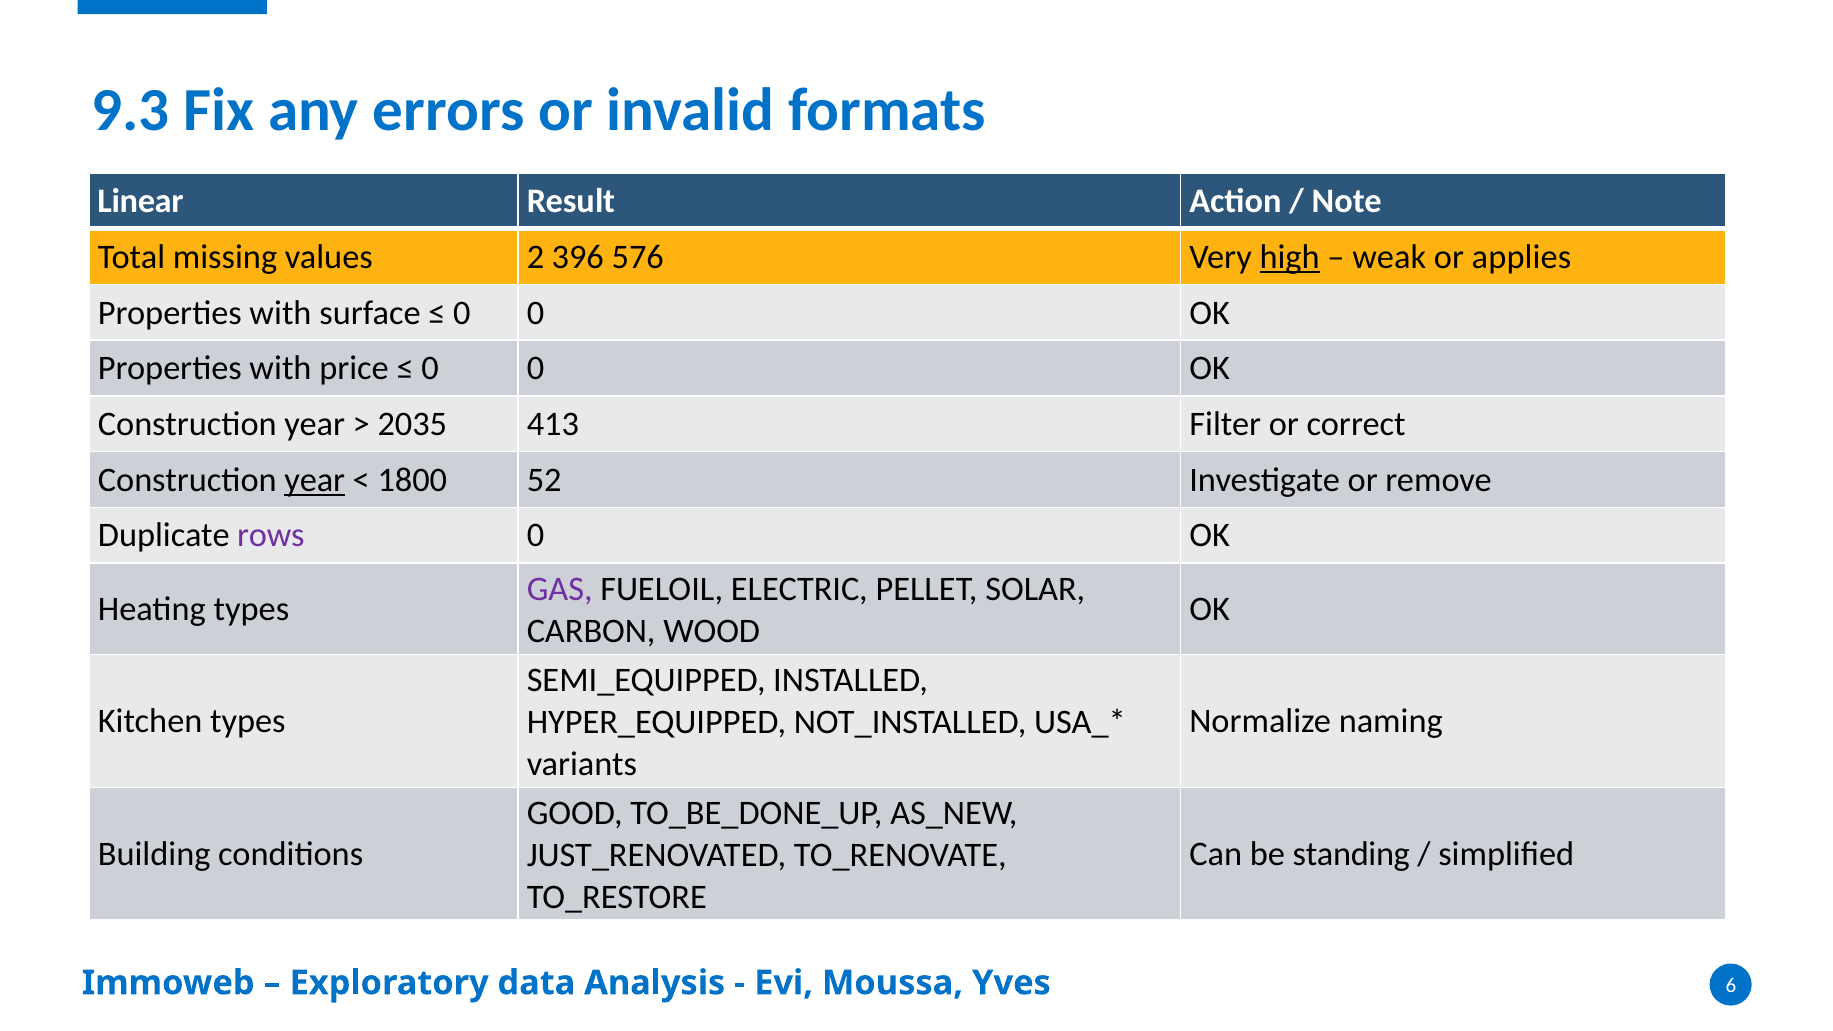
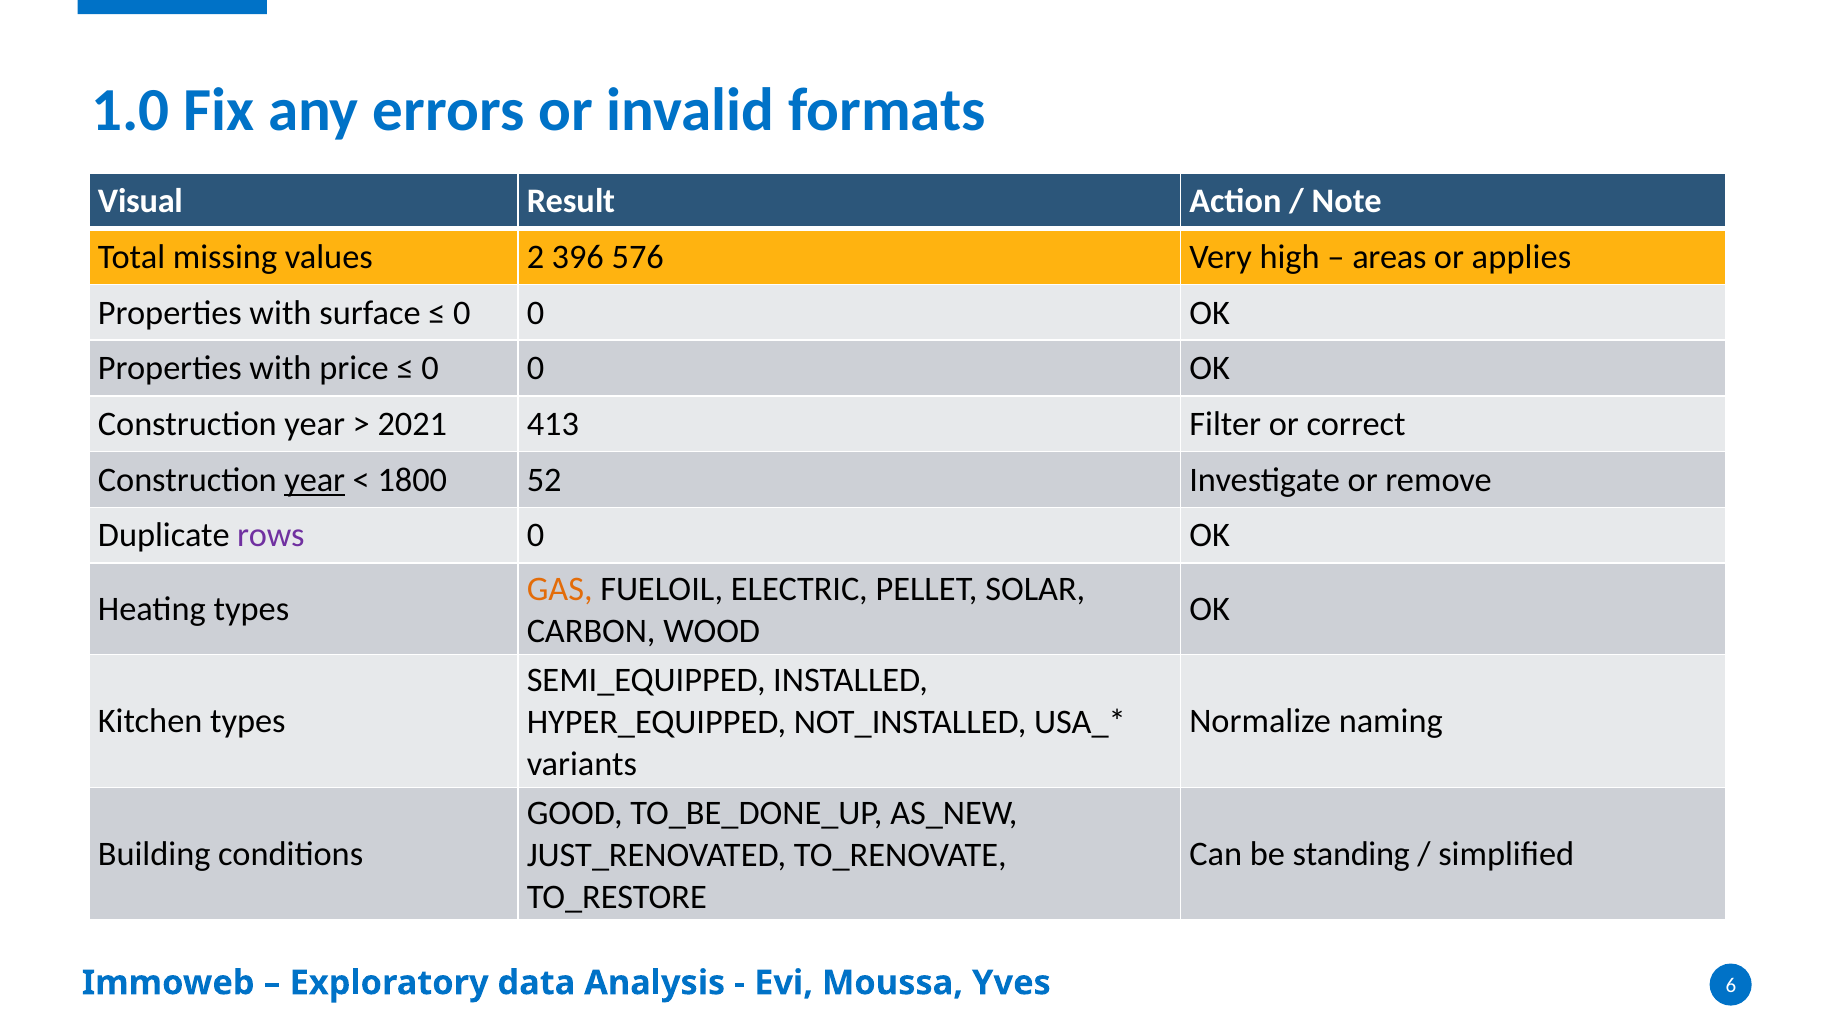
9.3: 9.3 -> 1.0 (130, 110)
Linear: Linear -> Visual (140, 201)
high underline: present -> none (1290, 257)
weak: weak -> areas (1389, 257)
2035: 2035 -> 2021 (412, 424)
GAS colour: purple -> orange (560, 589)
